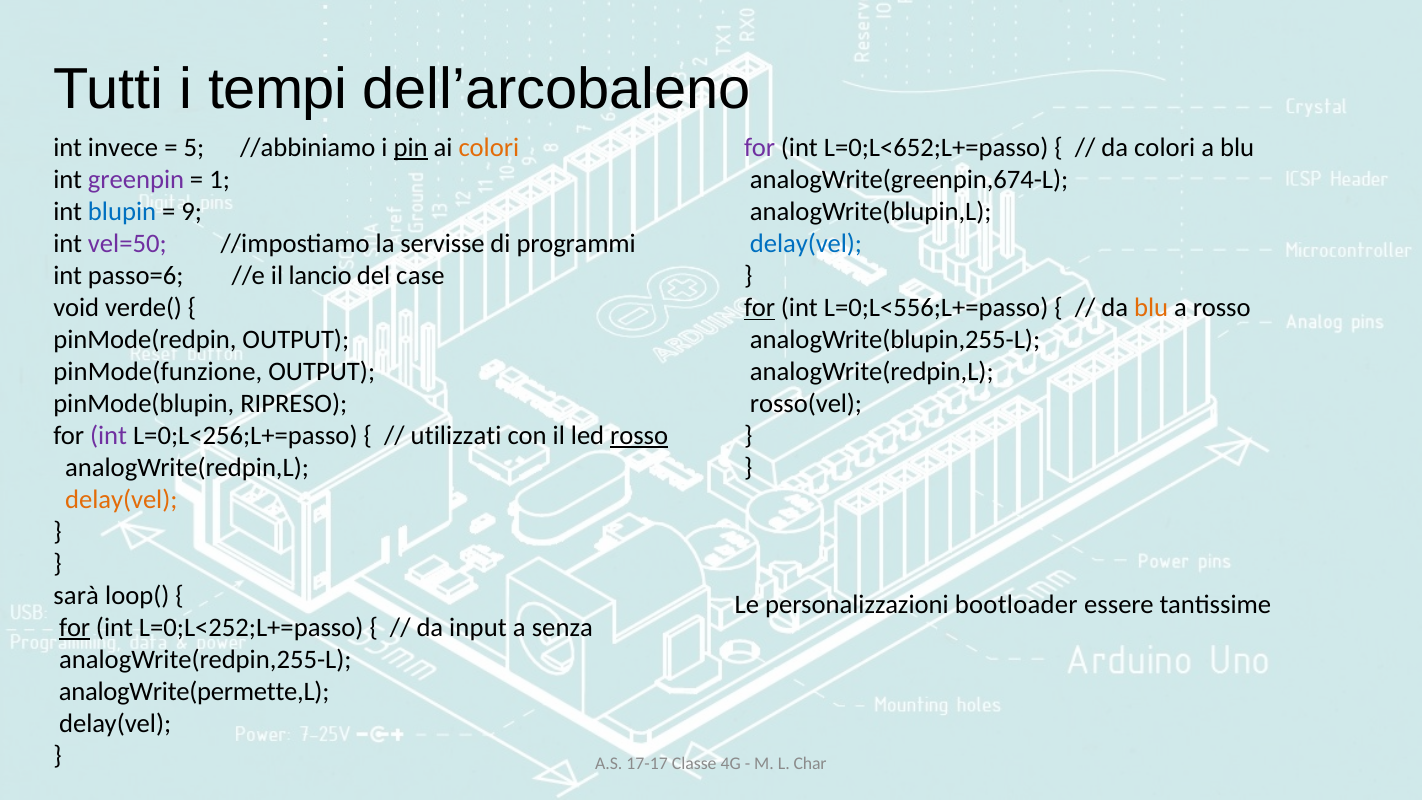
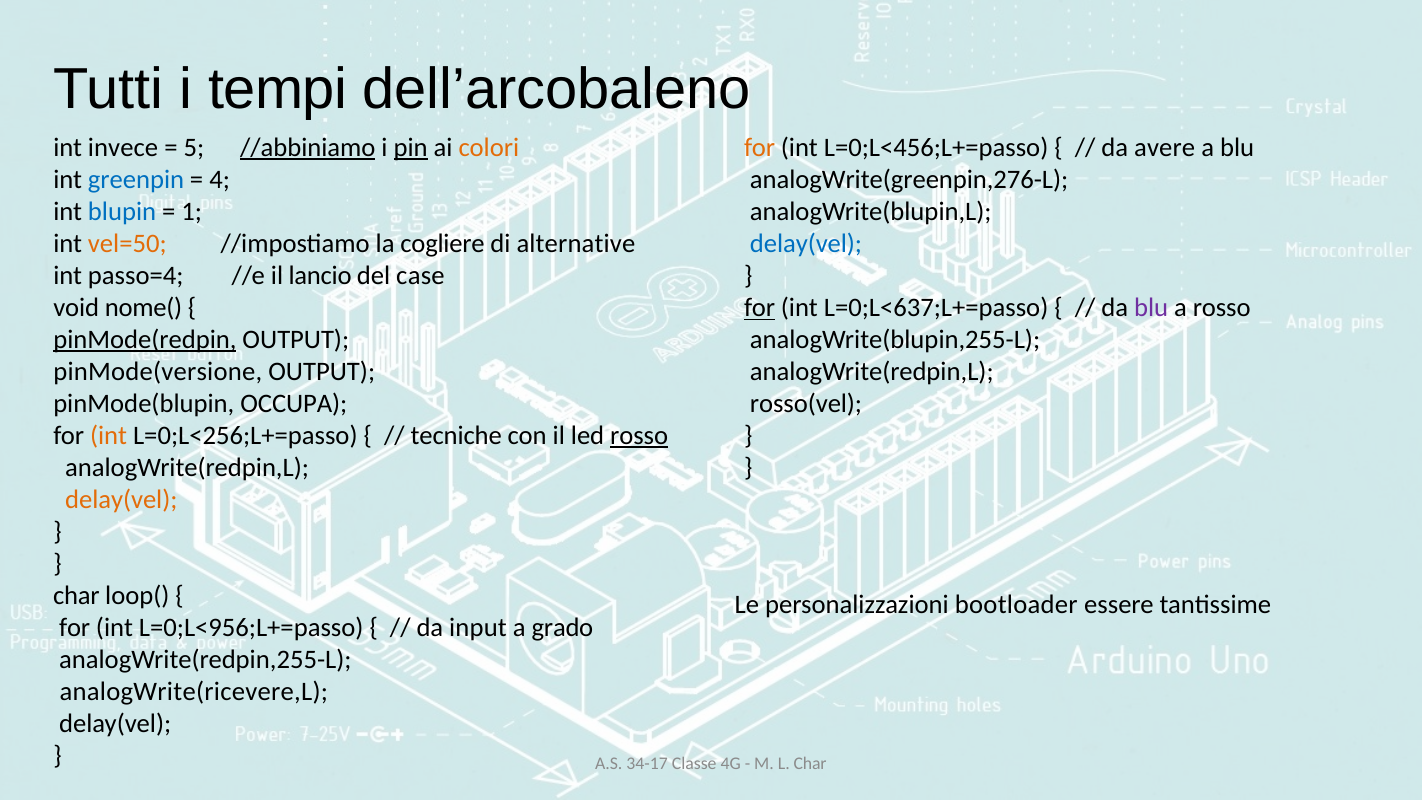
//abbiniamo underline: none -> present (308, 147)
for colour: purple -> orange (760, 148)
L=0;L<652;L+=passo: L=0;L<652;L+=passo -> L=0;L<456;L+=passo (936, 148)
da colori: colori -> avere (1165, 148)
greenpin colour: purple -> blue (136, 179)
1: 1 -> 4 (220, 179)
analogWrite(greenpin,674-L: analogWrite(greenpin,674-L -> analogWrite(greenpin,276-L (909, 180)
9: 9 -> 1 (192, 211)
vel=50 colour: purple -> orange (127, 243)
servisse: servisse -> cogliere (443, 243)
programmi: programmi -> alternative (576, 243)
passo=6: passo=6 -> passo=4 (136, 275)
verde(: verde( -> nome( (144, 307)
L=0;L<556;L+=passo: L=0;L<556;L+=passo -> L=0;L<637;L+=passo (936, 308)
blu colour: orange -> purple (1151, 308)
pinMode(redpin underline: none -> present (145, 339)
pinMode(funzione: pinMode(funzione -> pinMode(versione (158, 371)
RIPRESO: RIPRESO -> OCCUPA (294, 403)
int colour: purple -> orange (109, 435)
utilizzati: utilizzati -> tecniche (456, 435)
sarà: sarà -> char (76, 595)
for underline: present -> none (75, 627)
L=0;L<252;L+=passo: L=0;L<252;L+=passo -> L=0;L<956;L+=passo (251, 627)
senza: senza -> grado (563, 627)
analogWrite(permette,L: analogWrite(permette,L -> analogWrite(ricevere,L (194, 691)
17-17: 17-17 -> 34-17 (647, 764)
